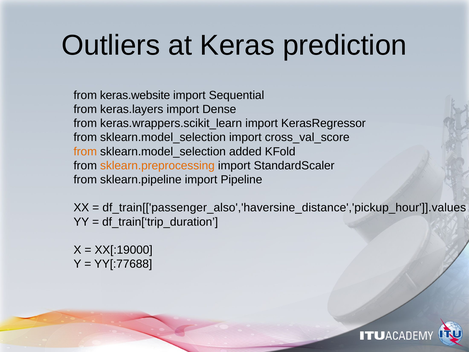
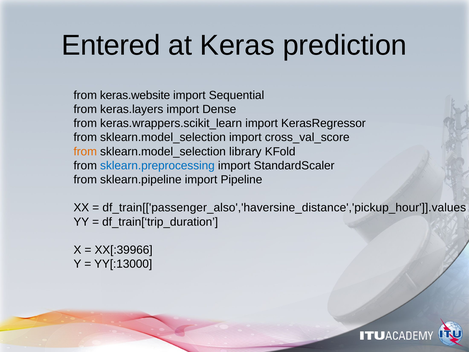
Outliers: Outliers -> Entered (111, 45)
added: added -> library (245, 151)
sklearn.preprocessing colour: orange -> blue (157, 165)
XX[:19000: XX[:19000 -> XX[:39966 (124, 250)
YY[:77688: YY[:77688 -> YY[:13000 (123, 264)
